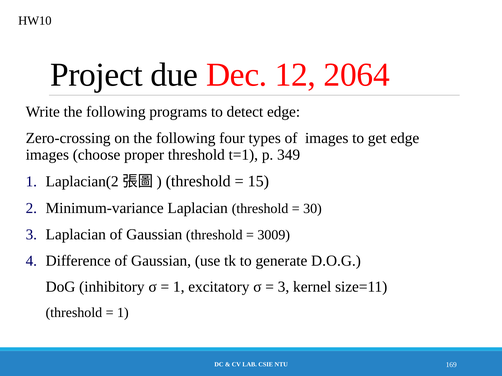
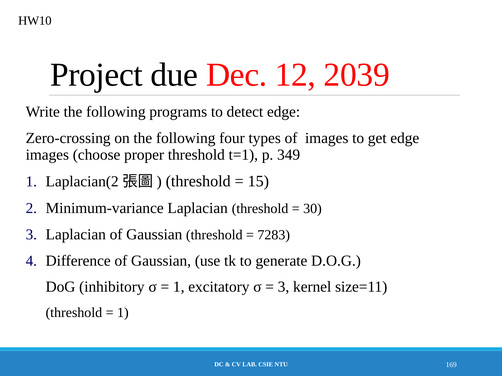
2064: 2064 -> 2039 (357, 75)
3009: 3009 -> 7283 (274, 235)
